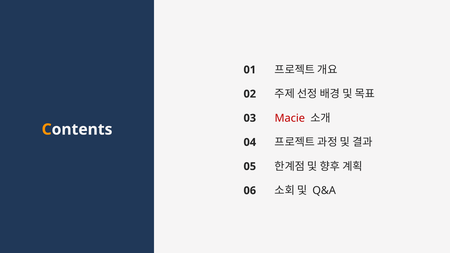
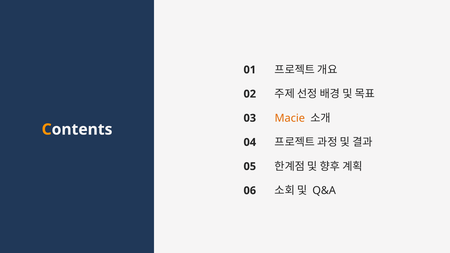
Macie colour: red -> orange (290, 118)
